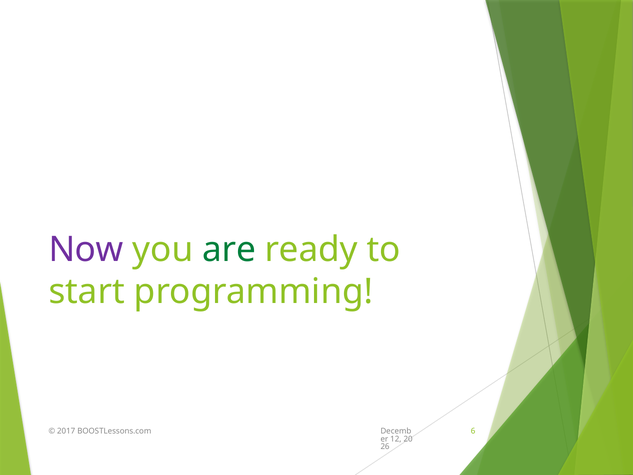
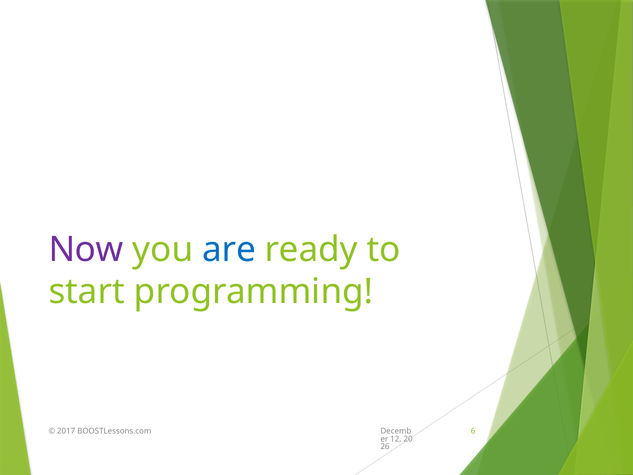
are colour: green -> blue (229, 249)
